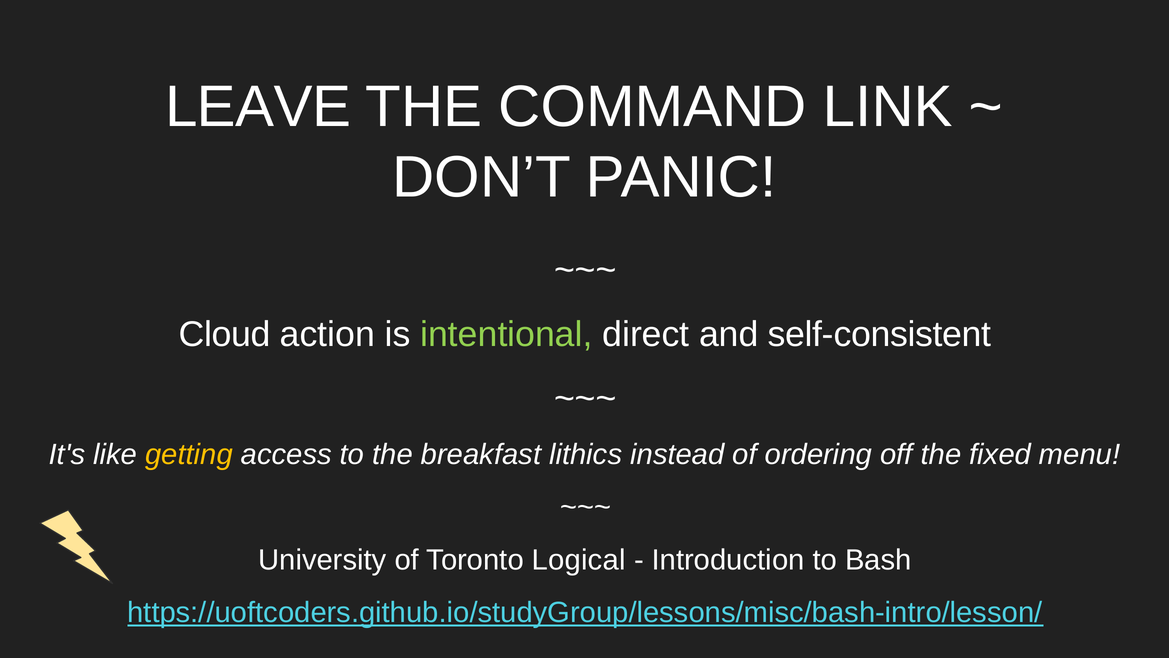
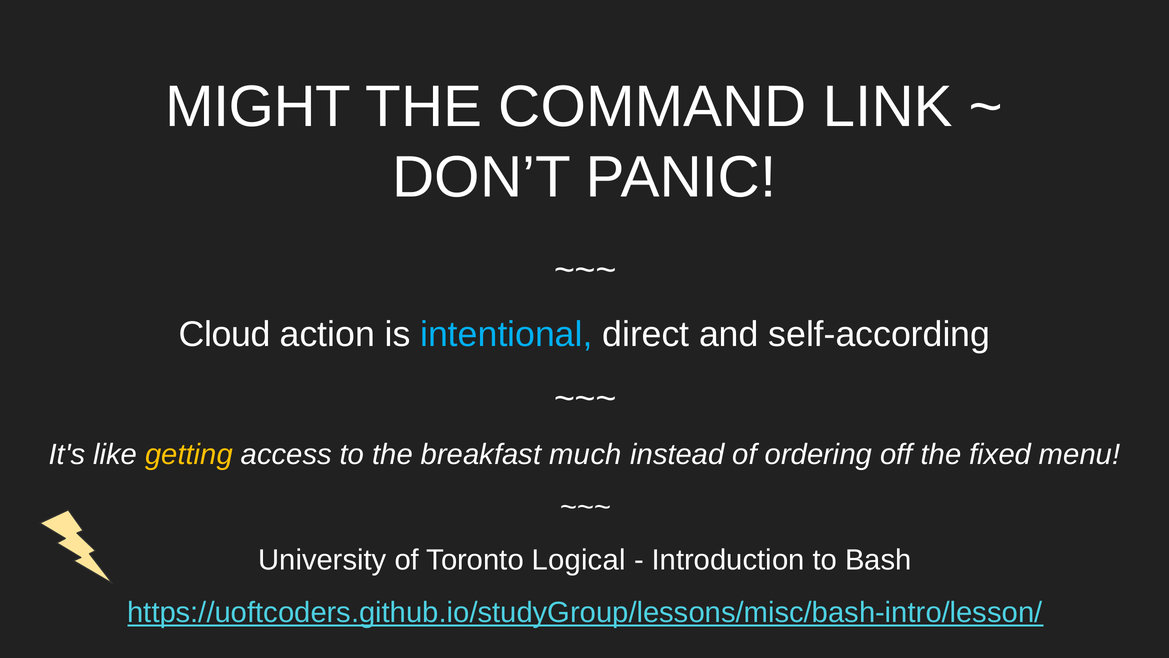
LEAVE: LEAVE -> MIGHT (258, 107)
intentional colour: light green -> light blue (506, 334)
self-consistent: self-consistent -> self-according (879, 334)
lithics: lithics -> much (586, 454)
